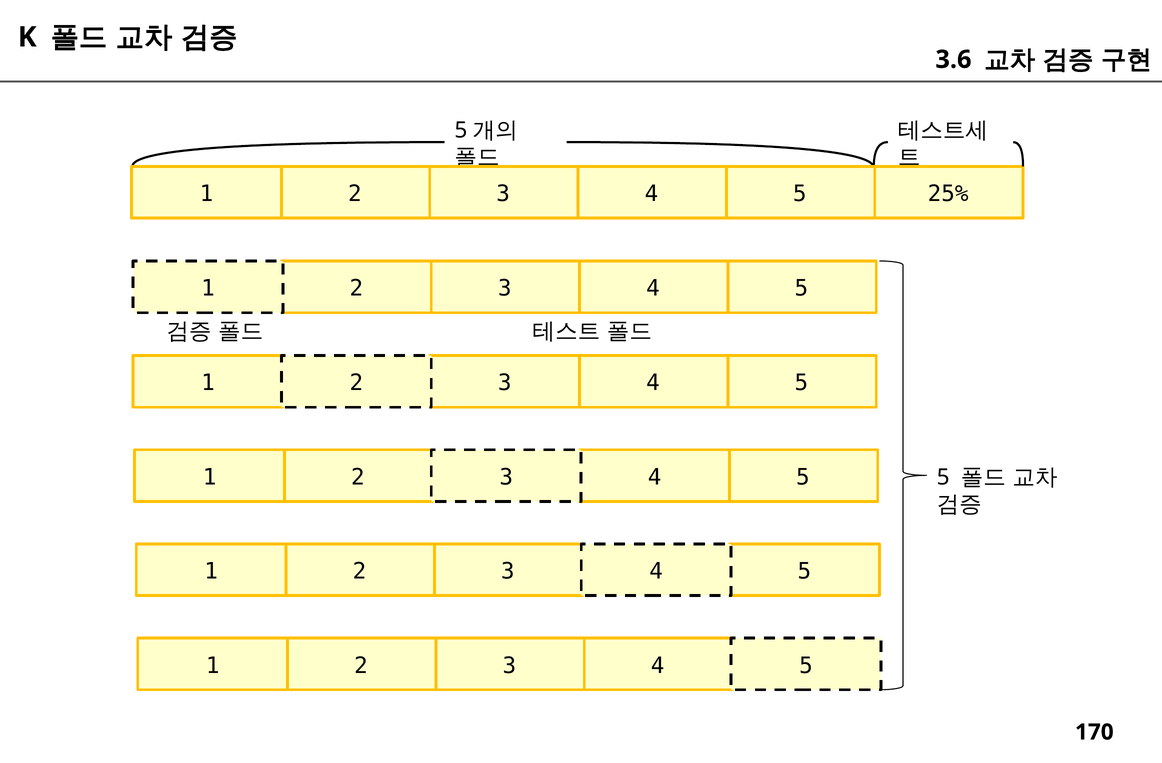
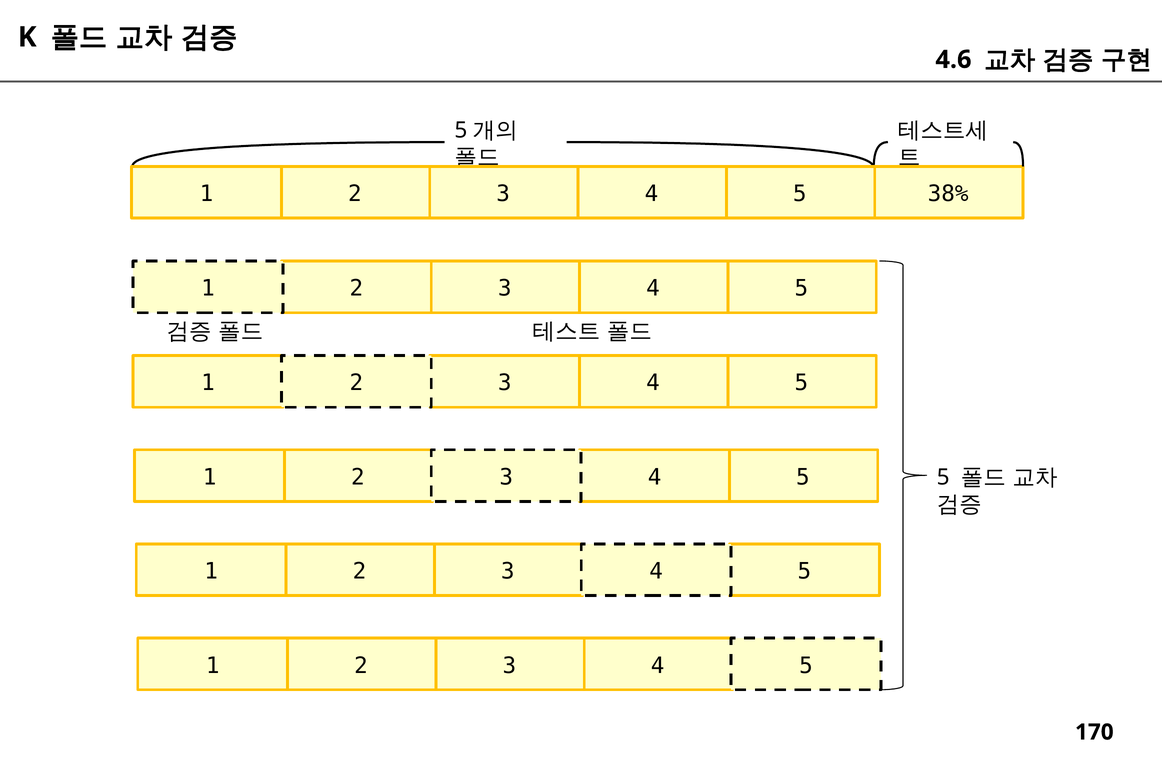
3.6: 3.6 -> 4.6 (953, 60)
25%: 25% -> 38% (948, 194)
